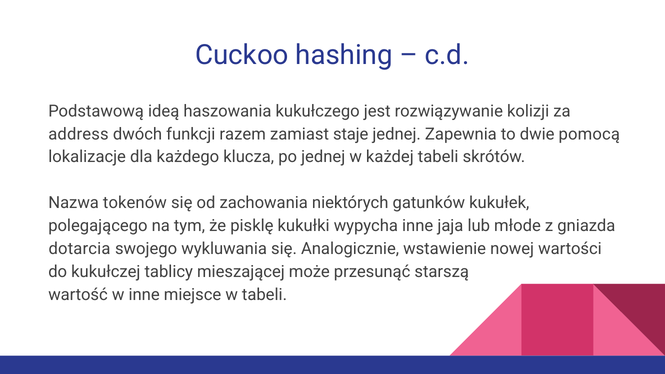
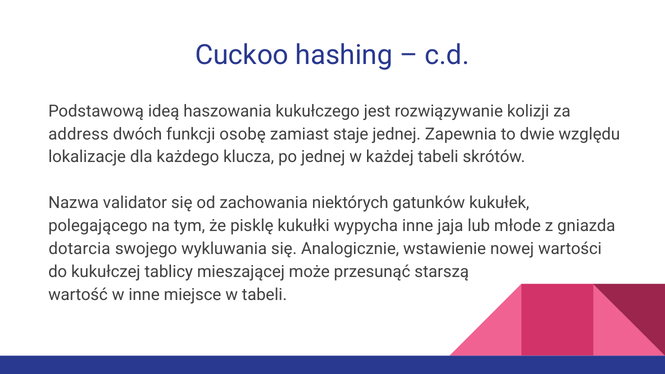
razem: razem -> osobę (243, 134)
pomocą: pomocą -> względu (589, 134)
tokenów: tokenów -> validator (135, 203)
